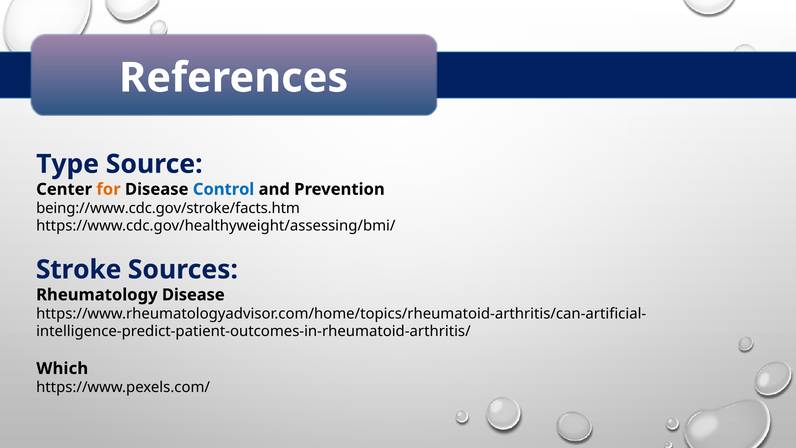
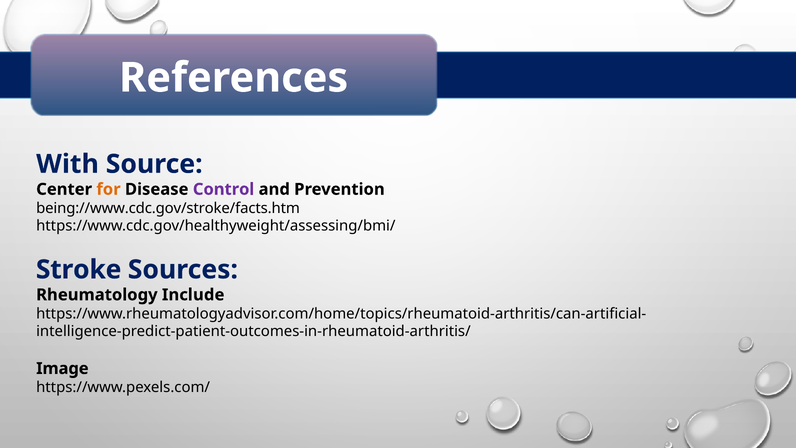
Type: Type -> With (67, 164)
Control colour: blue -> purple (224, 189)
Rheumatology Disease: Disease -> Include (193, 295)
Which: Which -> Image (62, 368)
